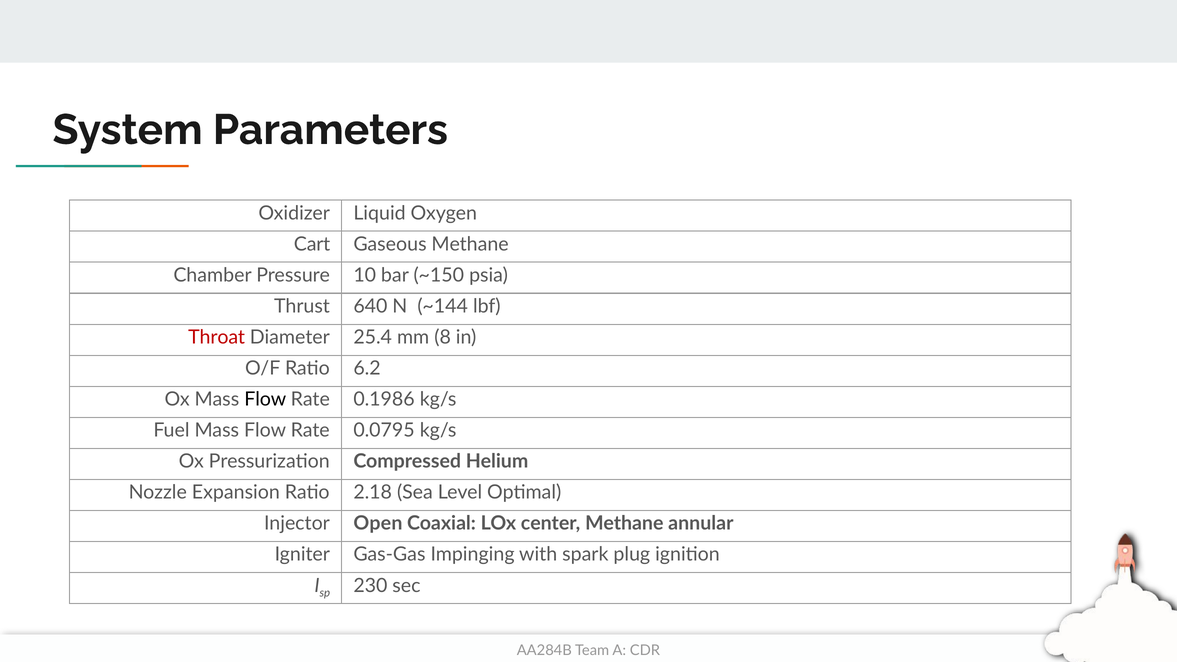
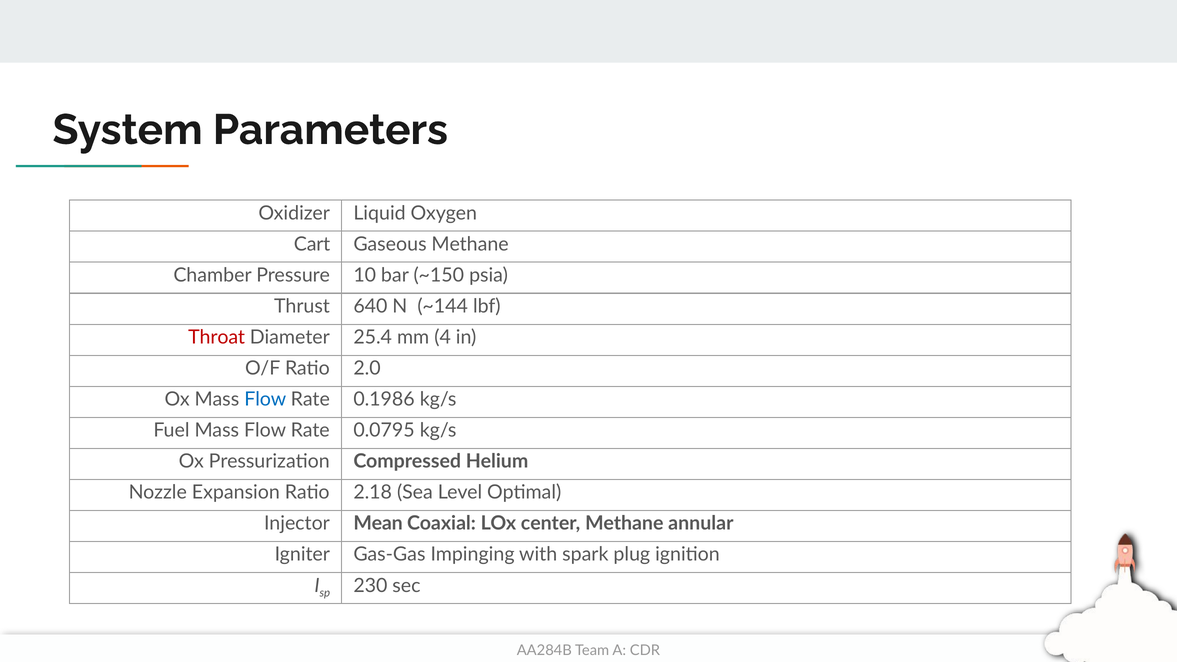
8: 8 -> 4 (443, 337)
6.2: 6.2 -> 2.0 (367, 368)
Flow colour: black -> blue (265, 399)
Open: Open -> Mean (378, 524)
